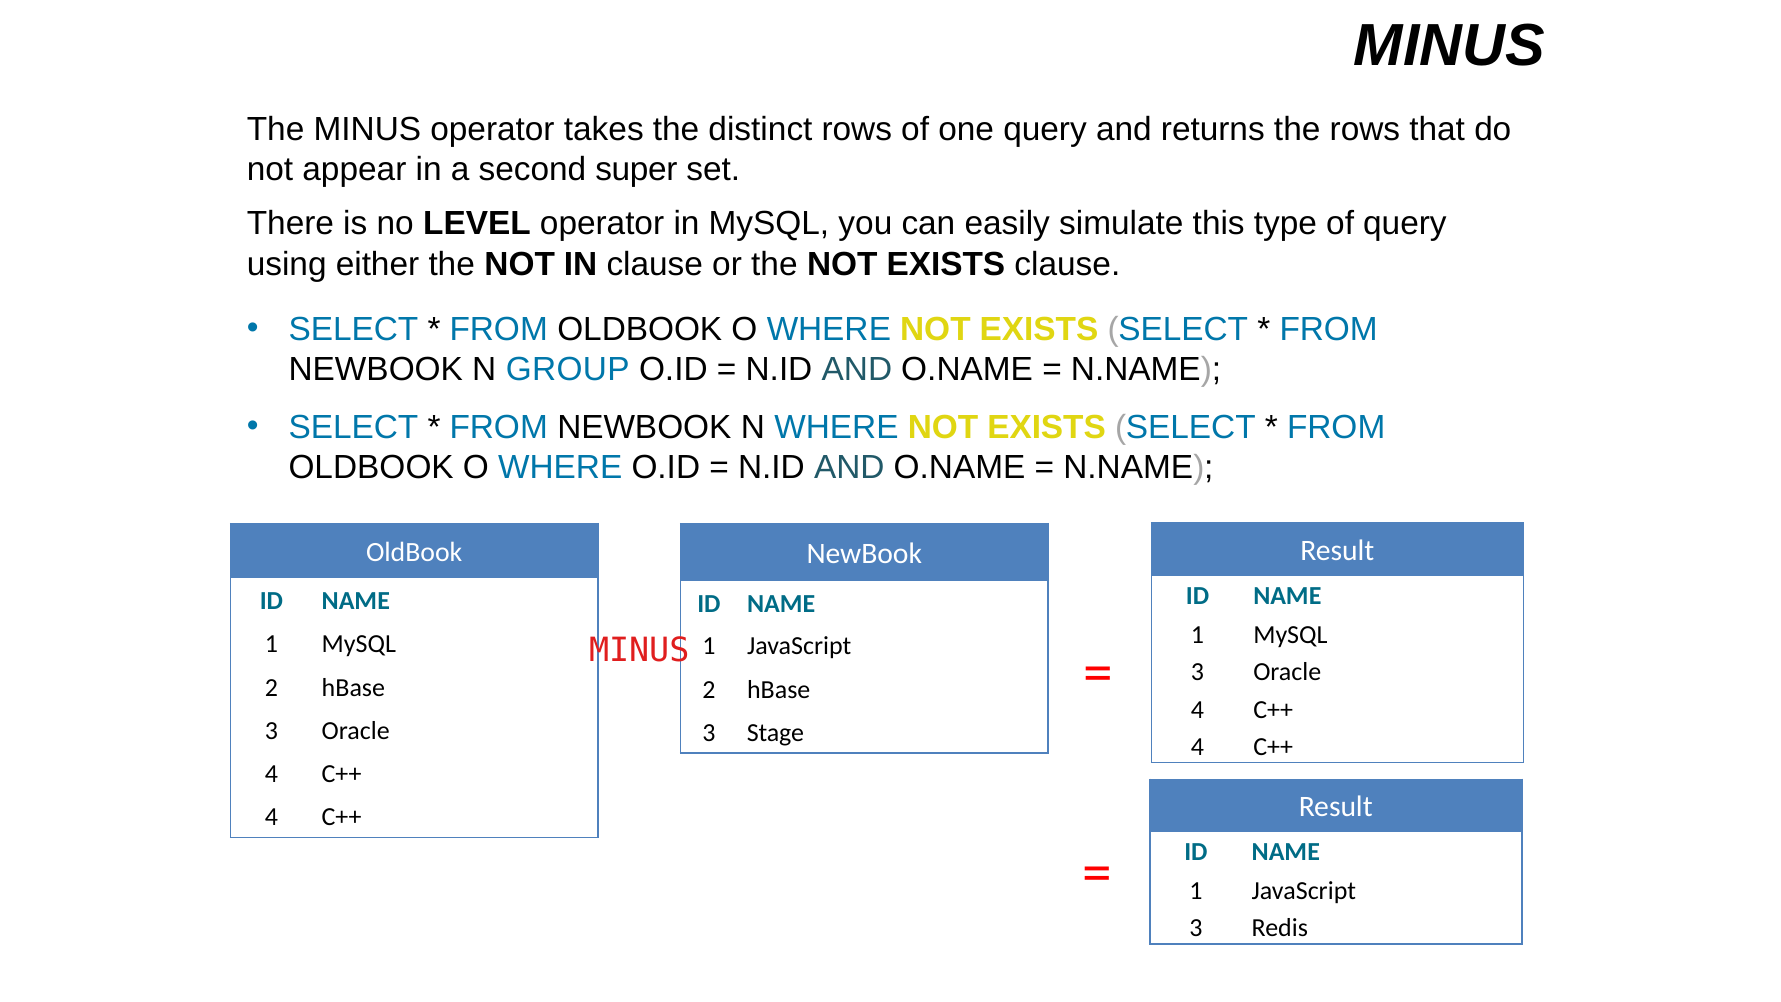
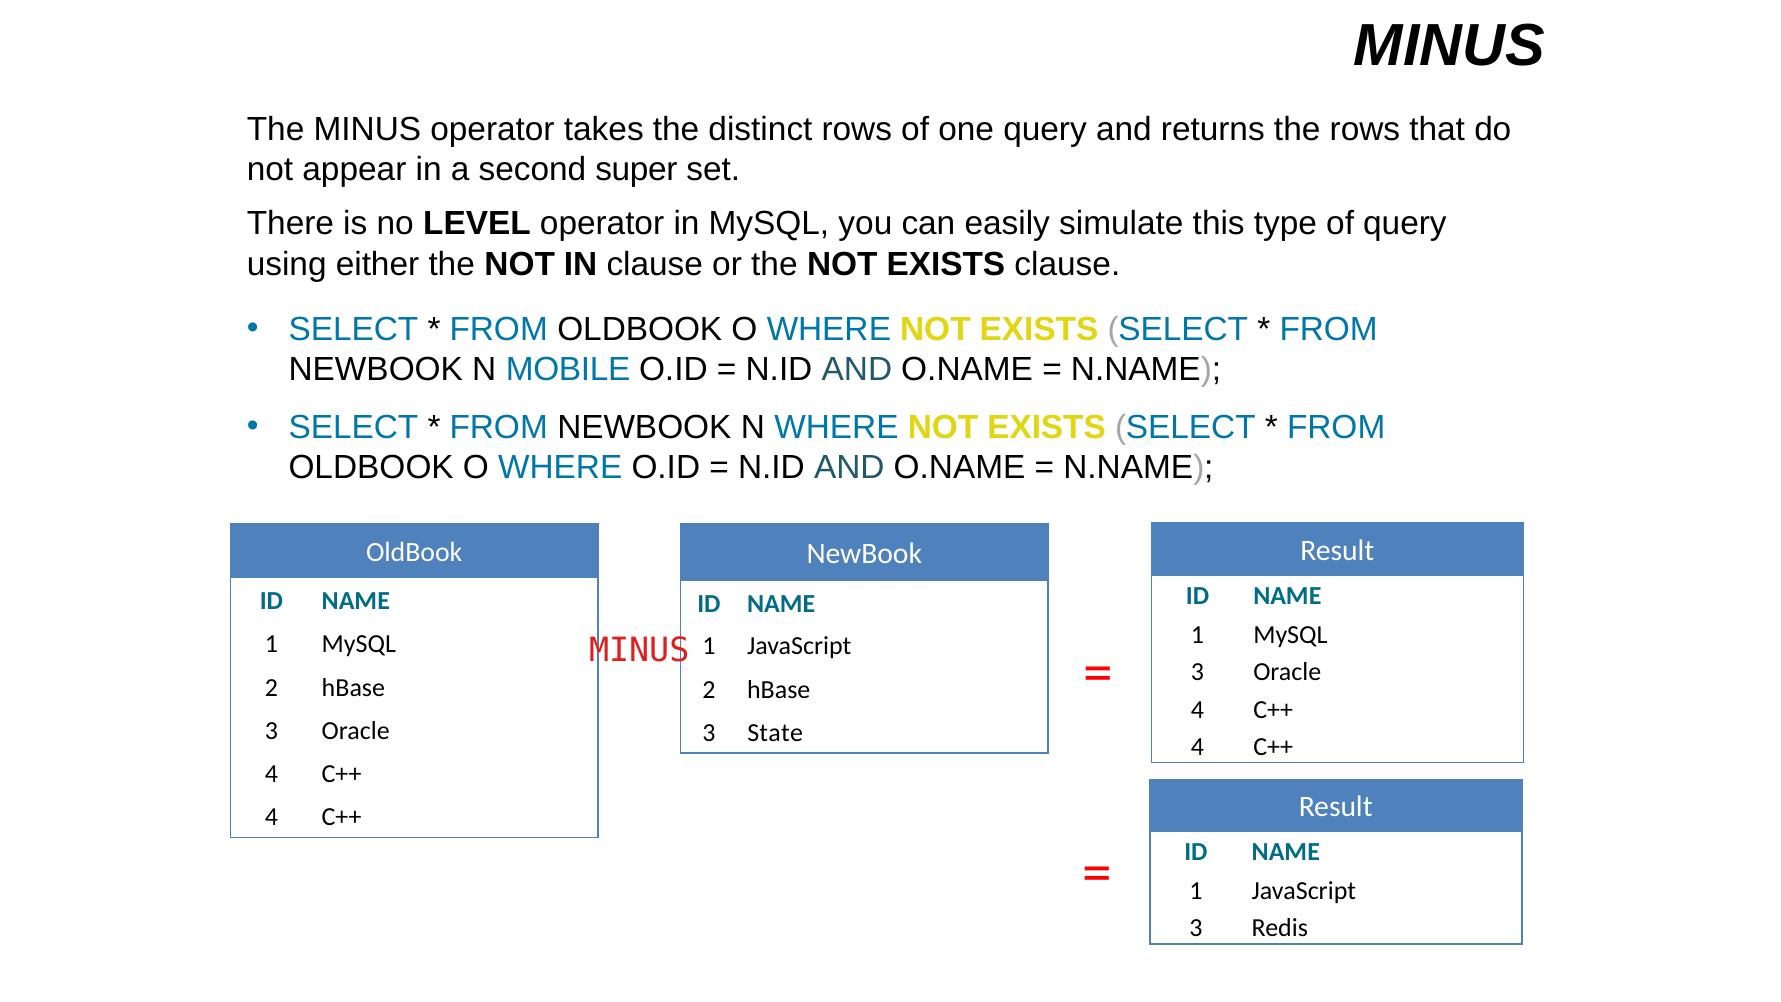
GROUP: GROUP -> MOBILE (568, 370)
Stage: Stage -> State (775, 733)
